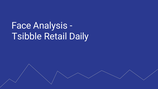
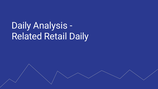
Face: Face -> Daily (21, 26)
Tsibble: Tsibble -> Related (27, 36)
